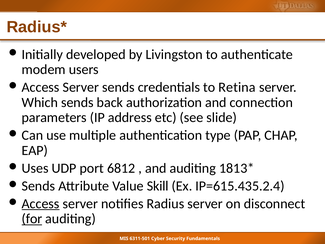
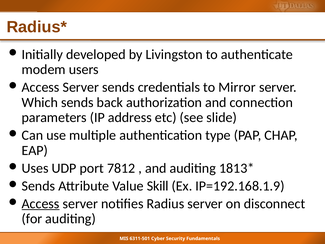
Retina: Retina -> Mirror (237, 87)
6812: 6812 -> 7812 (121, 168)
IP=615.435.2.4: IP=615.435.2.4 -> IP=192.168.1.9 (240, 186)
for underline: present -> none (32, 219)
